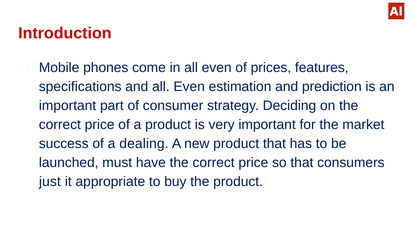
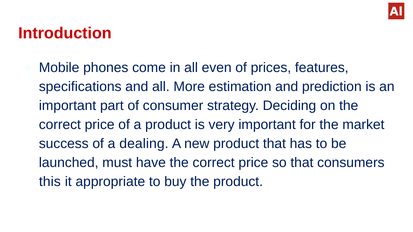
and all Even: Even -> More (189, 87)
just: just -> this (50, 182)
